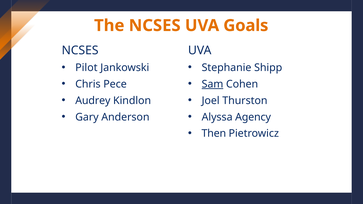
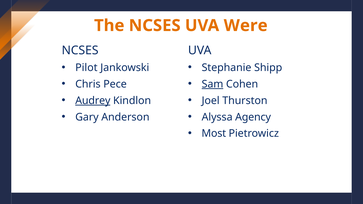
Goals: Goals -> Were (246, 26)
Audrey underline: none -> present (93, 101)
Then: Then -> Most (214, 134)
